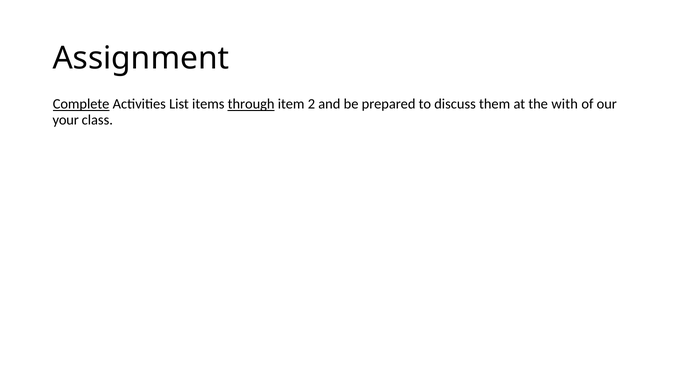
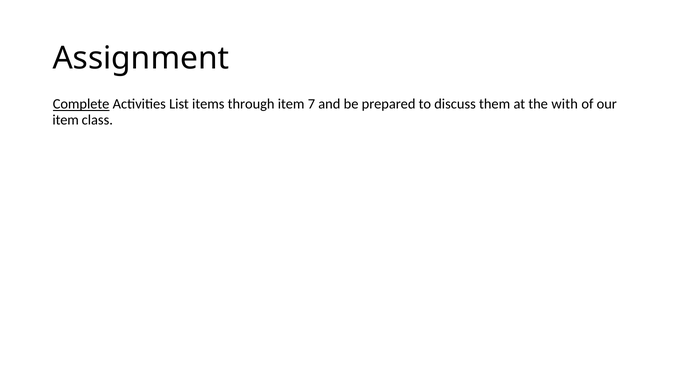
through underline: present -> none (251, 104)
2: 2 -> 7 (311, 104)
your: your -> item (66, 120)
